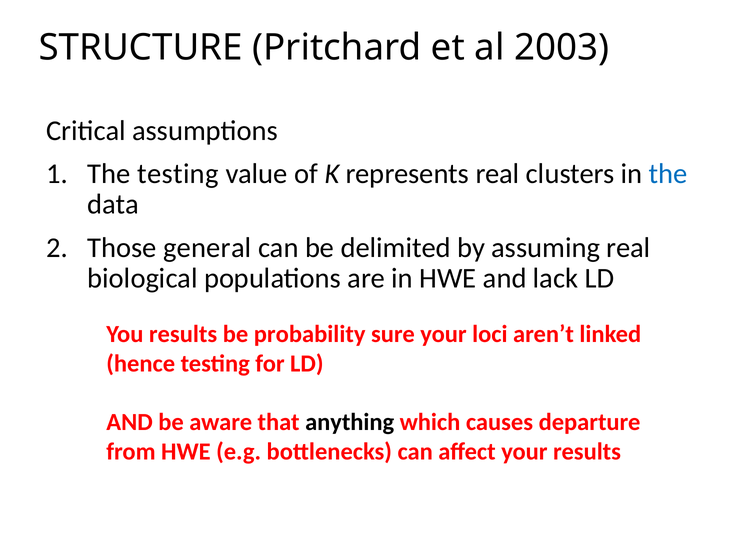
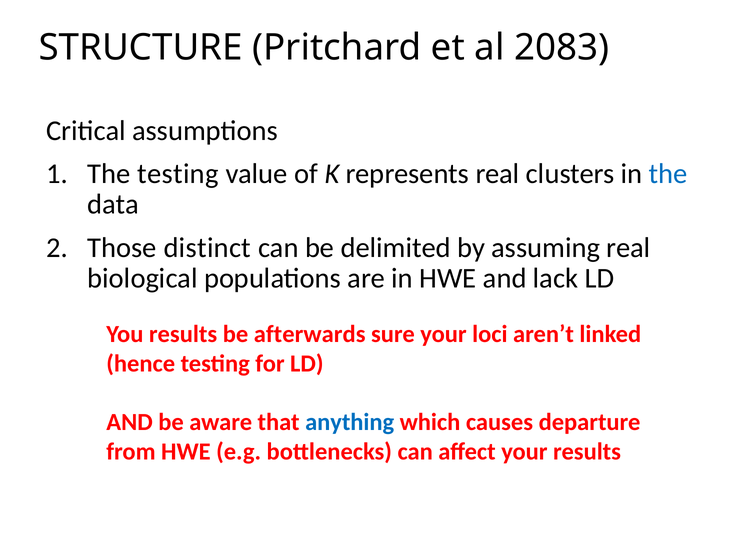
2003: 2003 -> 2083 (562, 47)
general: general -> distinct (207, 247)
probability: probability -> afterwards (310, 334)
anything colour: black -> blue (350, 422)
